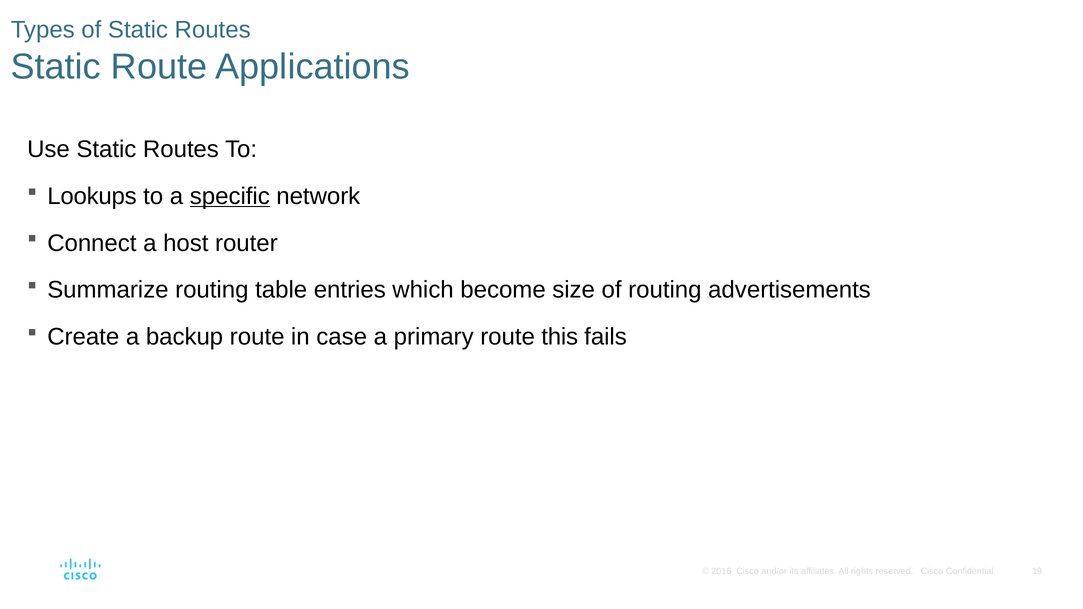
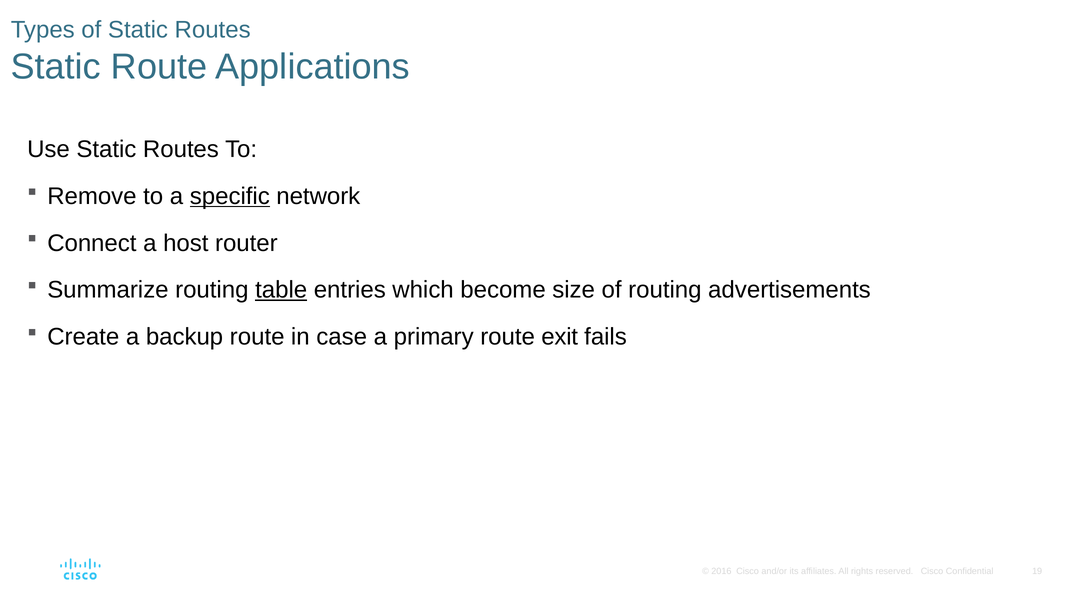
Lookups: Lookups -> Remove (92, 196)
table underline: none -> present (281, 290)
this: this -> exit (560, 337)
